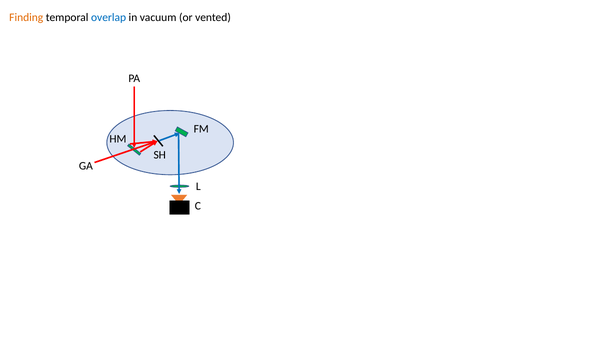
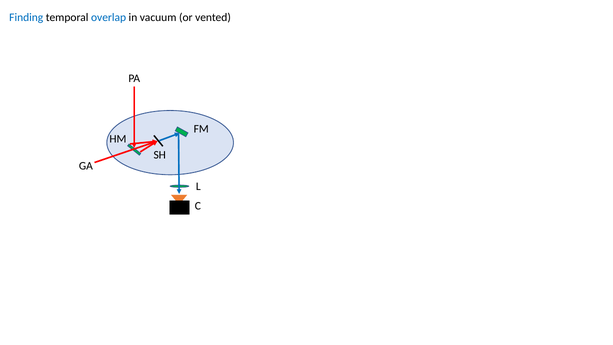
Finding colour: orange -> blue (26, 17)
